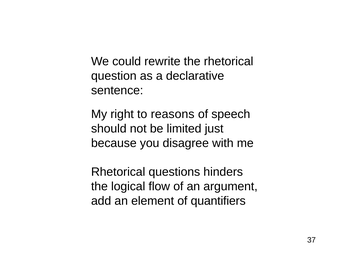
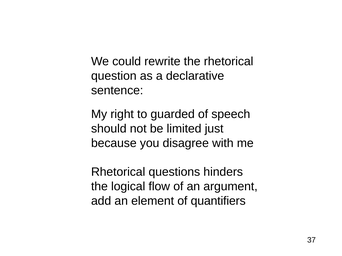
reasons: reasons -> guarded (173, 114)
